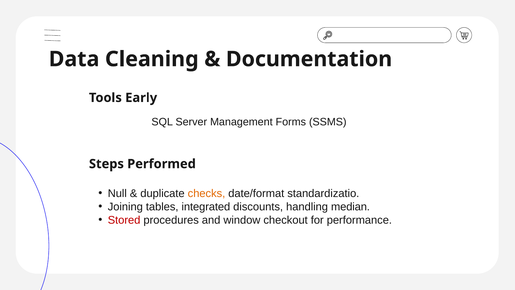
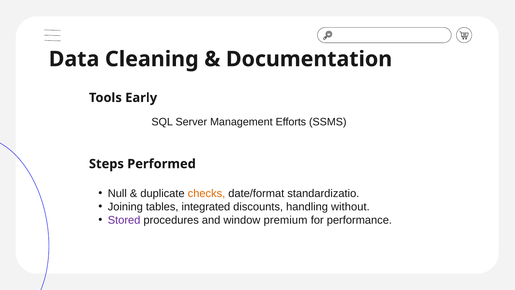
Forms: Forms -> Efforts (291, 122)
median: median -> without (350, 206)
Stored colour: red -> purple (124, 220)
checkout: checkout -> premium (286, 220)
